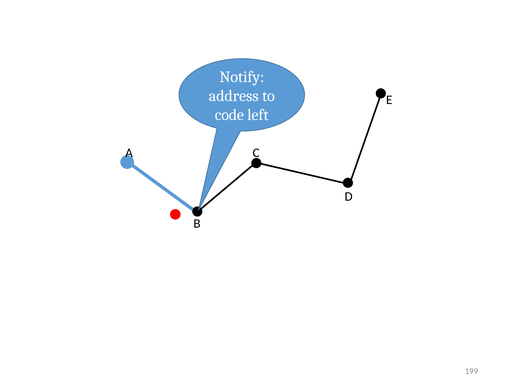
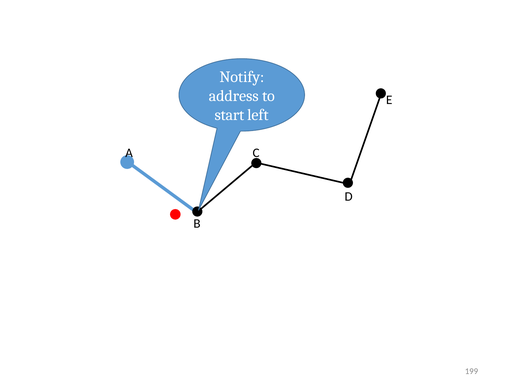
code: code -> start (229, 115)
